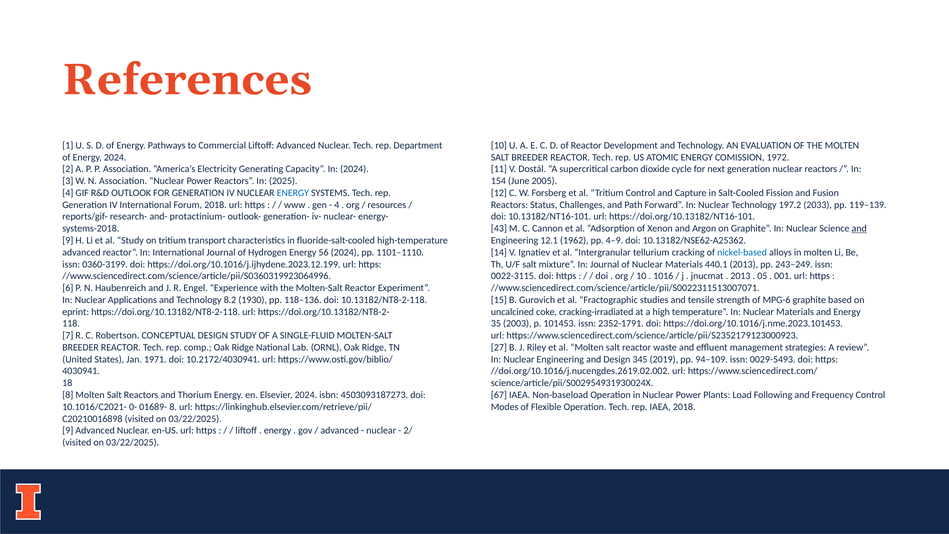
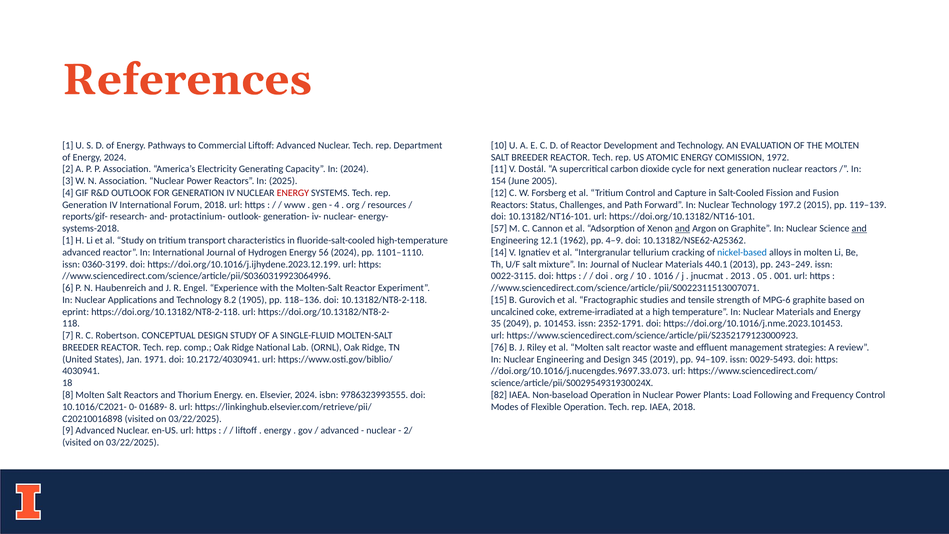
ENERGY colour: blue -> red (293, 193)
2033: 2033 -> 2015 (818, 205)
43: 43 -> 57 (499, 229)
and underline: none -> present (682, 229)
9: 9 -> 1 (68, 240)
1930: 1930 -> 1905 (253, 300)
cracking-irradiated: cracking-irradiated -> extreme-irradiated (596, 312)
2003: 2003 -> 2049 (517, 324)
27: 27 -> 76 (499, 347)
//doi.org/10.1016/j.nucengdes.2619.02.002: //doi.org/10.1016/j.nucengdes.2619.02.002 -> //doi.org/10.1016/j.nucengdes.9697.33.073 (580, 371)
4503093187273: 4503093187273 -> 9786323993555 (374, 395)
67: 67 -> 82 (499, 395)
